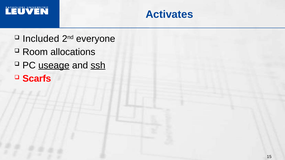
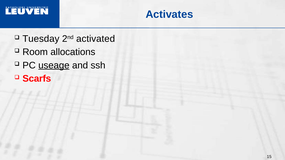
Included: Included -> Tuesday (41, 39)
everyone: everyone -> activated (96, 39)
ssh underline: present -> none (98, 65)
